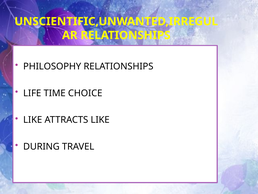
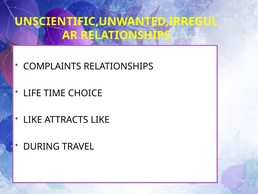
PHILOSOPHY: PHILOSOPHY -> COMPLAINTS (52, 66)
